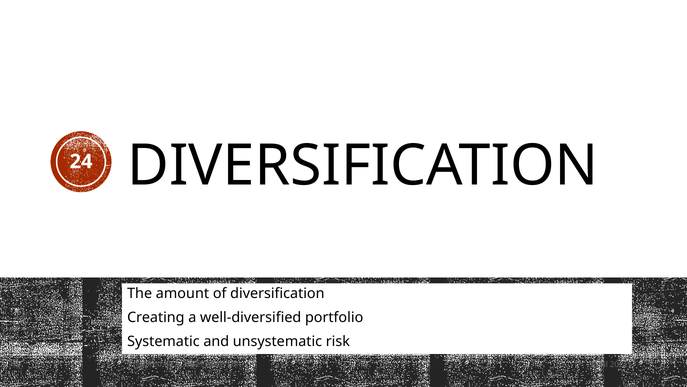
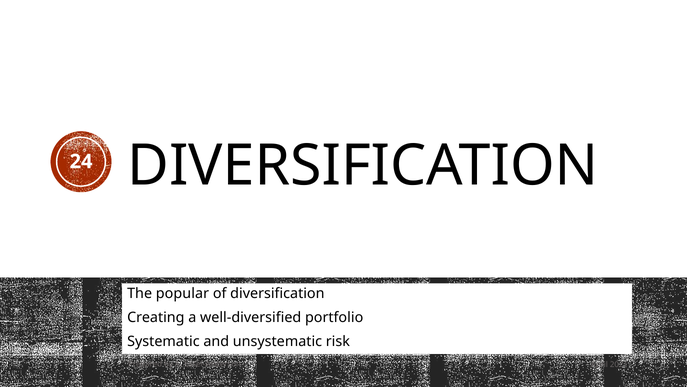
amount: amount -> popular (182, 293)
